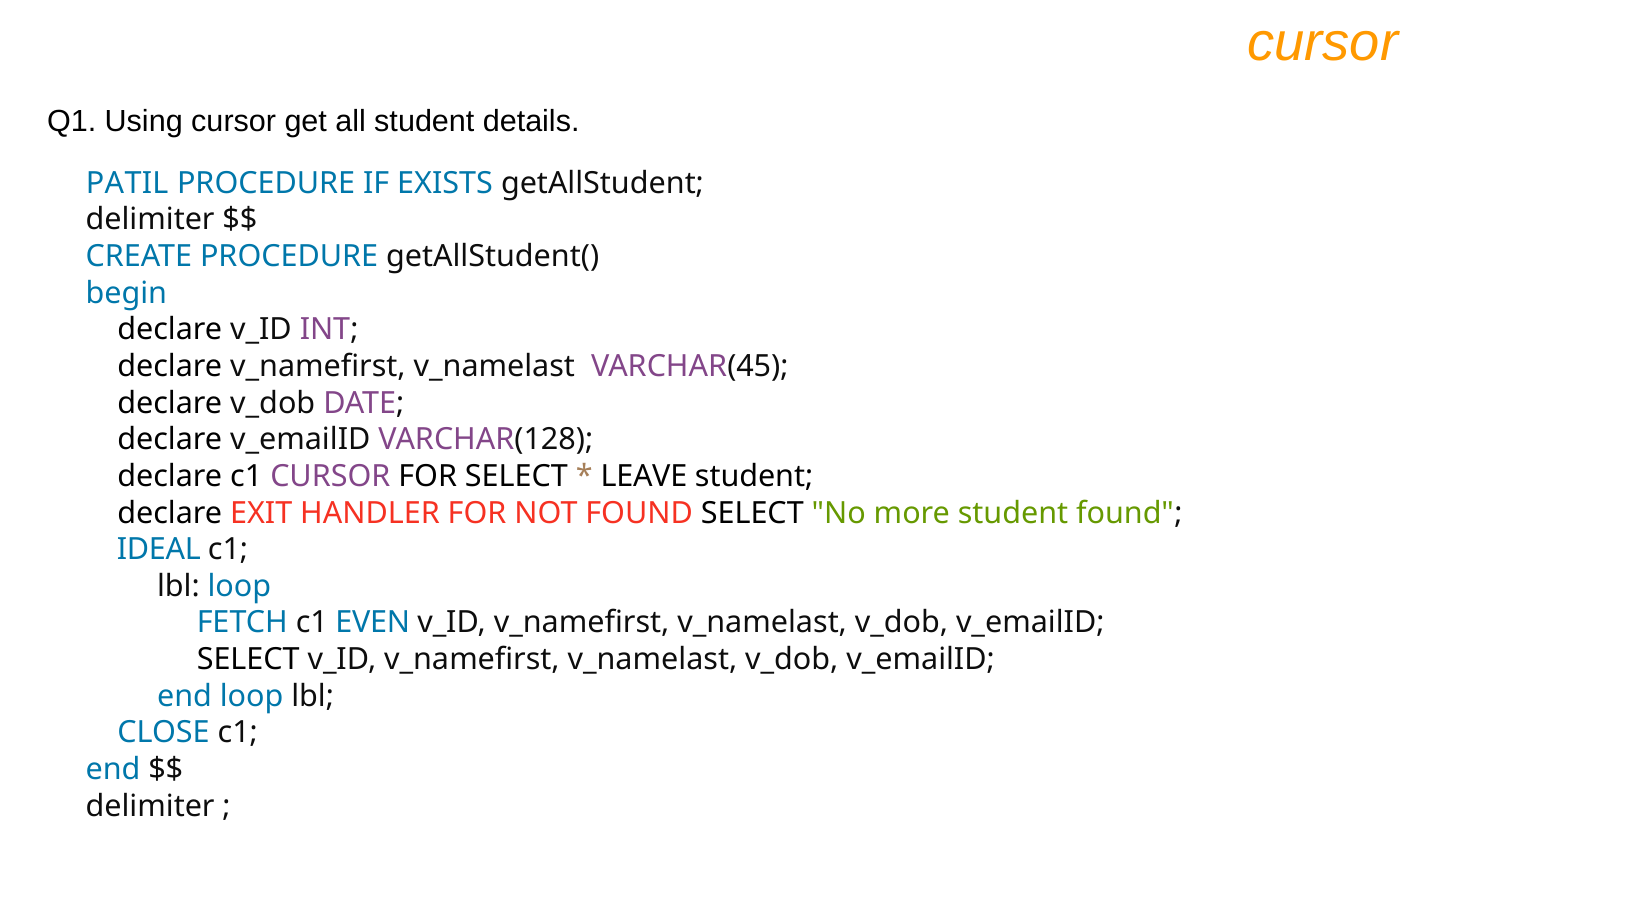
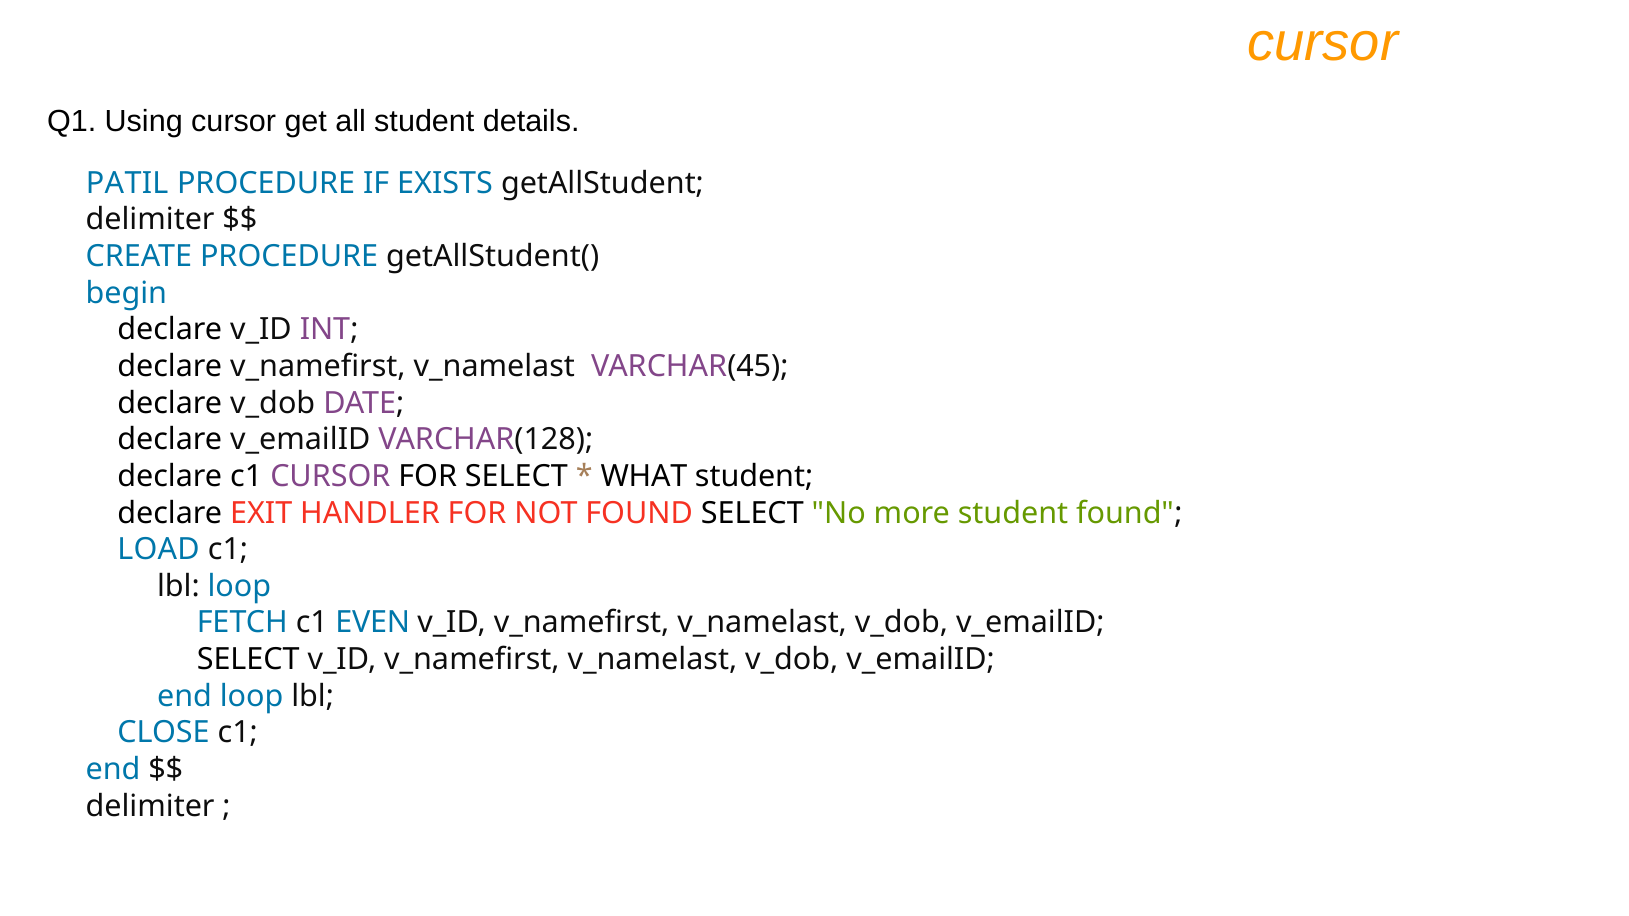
LEAVE: LEAVE -> WHAT (644, 476)
IDEAL: IDEAL -> LOAD (159, 550)
